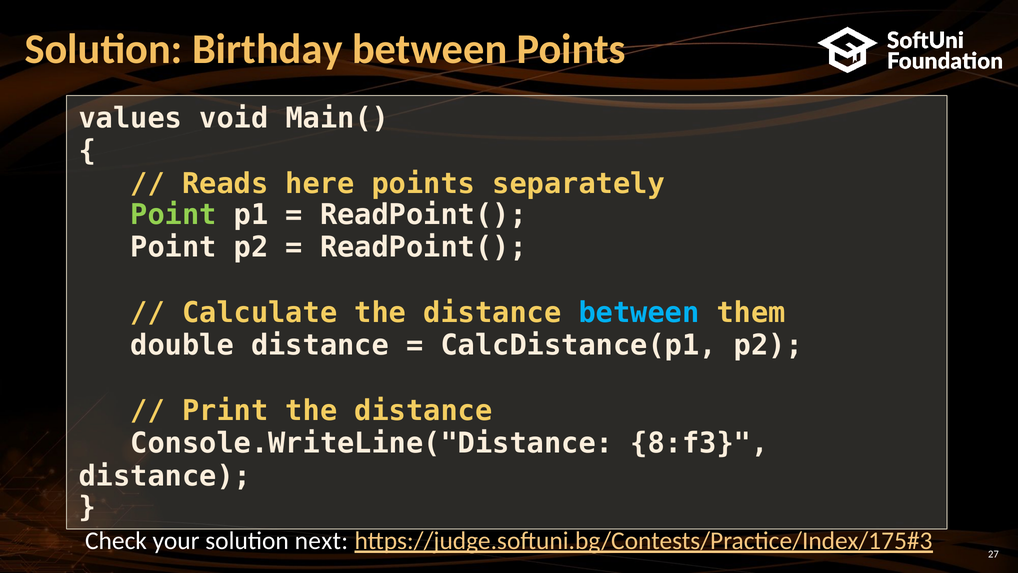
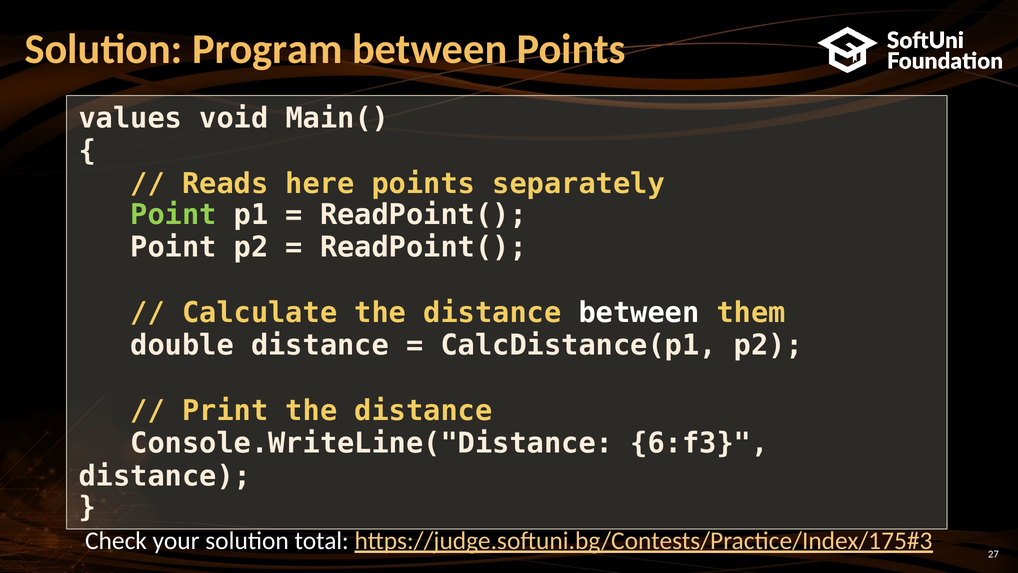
Birthday: Birthday -> Program (267, 49)
between colour: light blue -> white (639, 312)
8:f3: 8:f3 -> 6:f3 (699, 443)
next: next -> total (322, 541)
